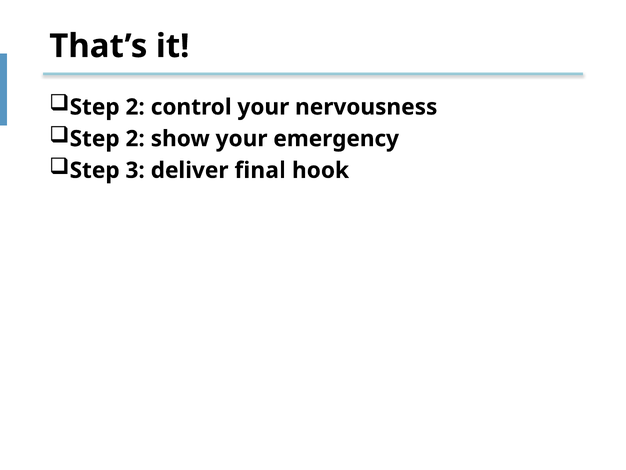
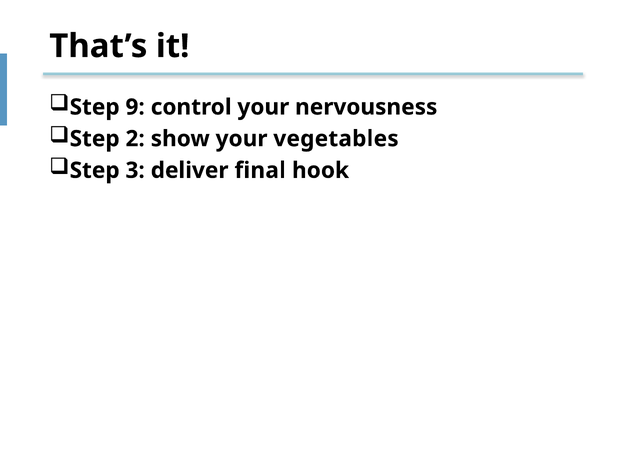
2: 2 -> 9 (135, 107)
emergency: emergency -> vegetables (336, 139)
